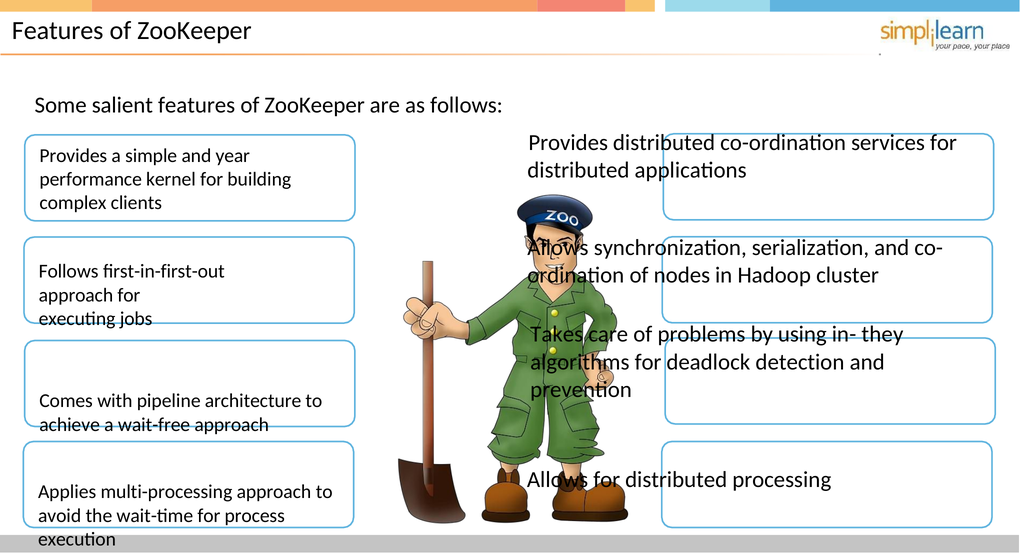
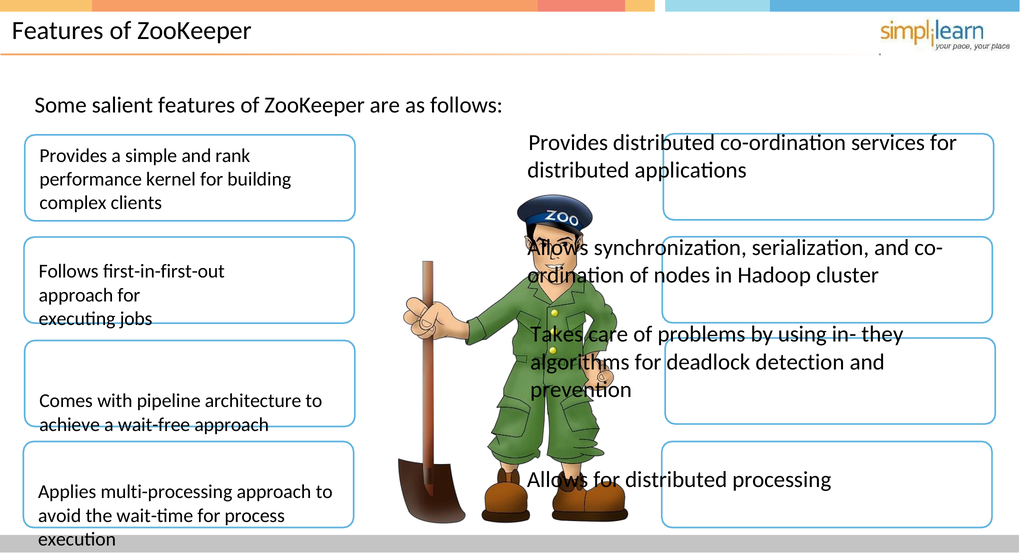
year: year -> rank (233, 155)
